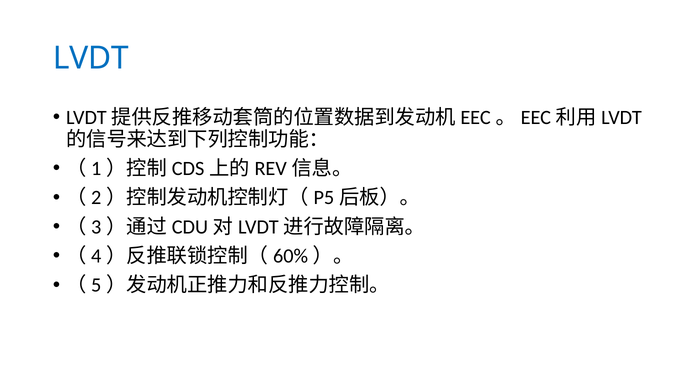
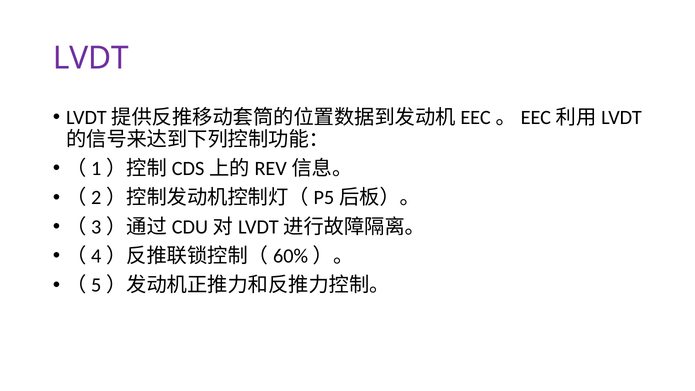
LVDT colour: blue -> purple (91, 58)
